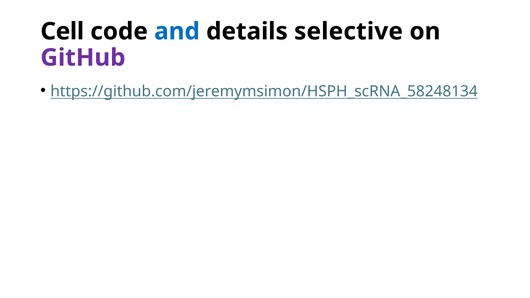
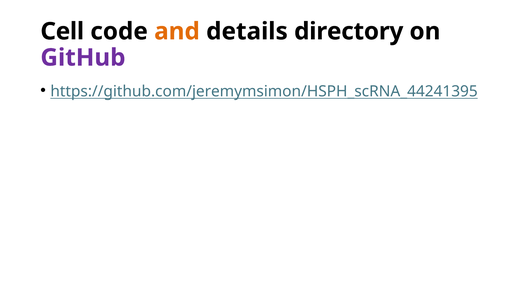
and colour: blue -> orange (177, 31)
selective: selective -> directory (349, 31)
https://github.com/jeremymsimon/HSPH_scRNA_58248134: https://github.com/jeremymsimon/HSPH_scRNA_58248134 -> https://github.com/jeremymsimon/HSPH_scRNA_44241395 (264, 91)
